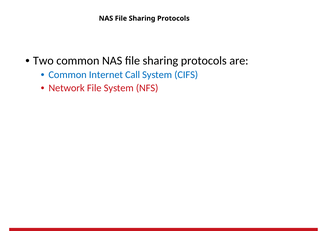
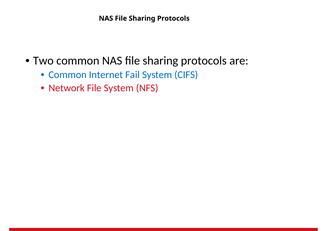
Call: Call -> Fail (133, 75)
